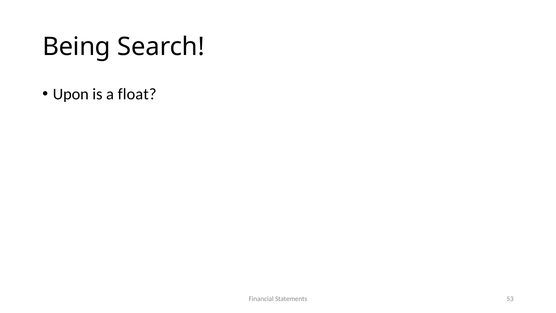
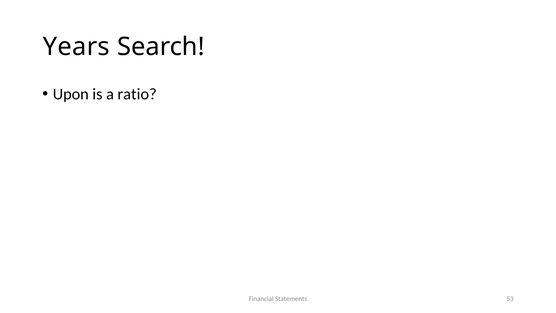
Being: Being -> Years (76, 47)
float: float -> ratio (137, 94)
